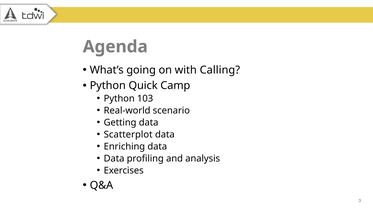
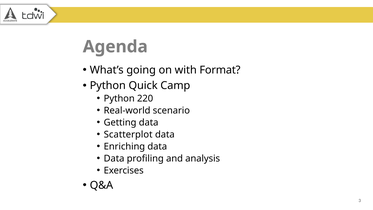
Calling: Calling -> Format (220, 70)
103: 103 -> 220 (145, 98)
